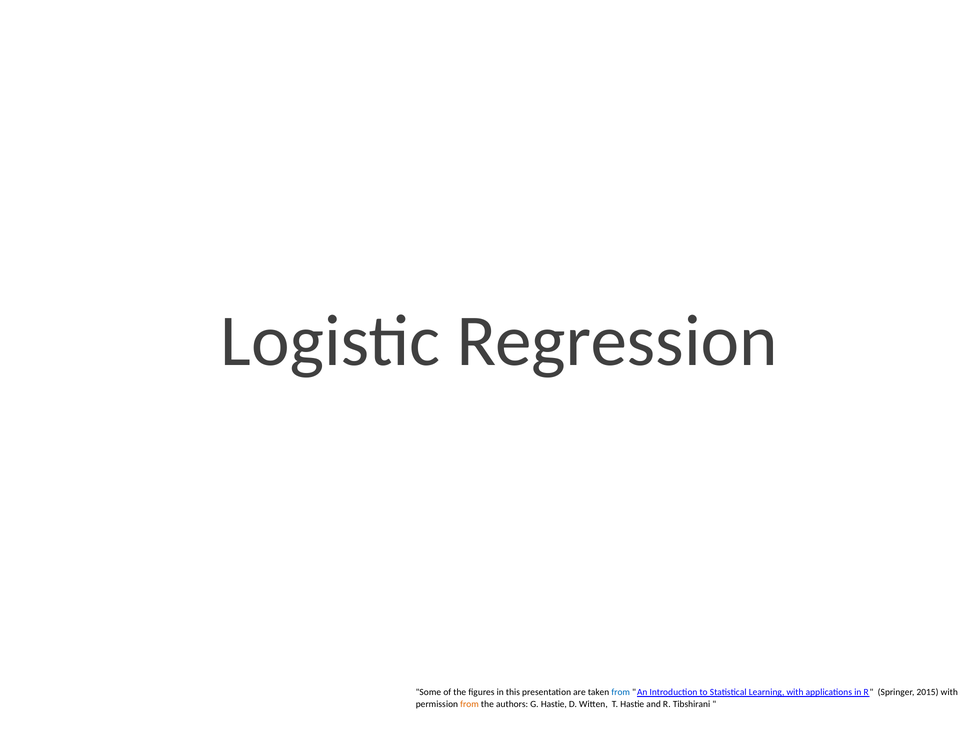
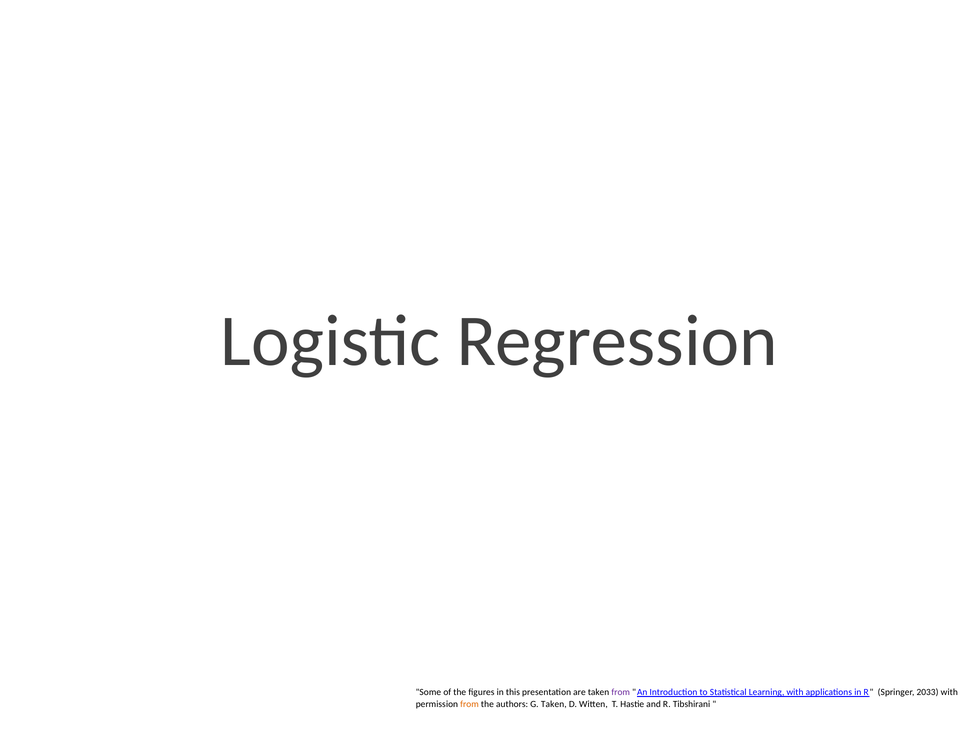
from colour: blue -> purple (621, 693)
2015: 2015 -> 2033 (928, 693)
G Hastie: Hastie -> Taken (554, 704)
